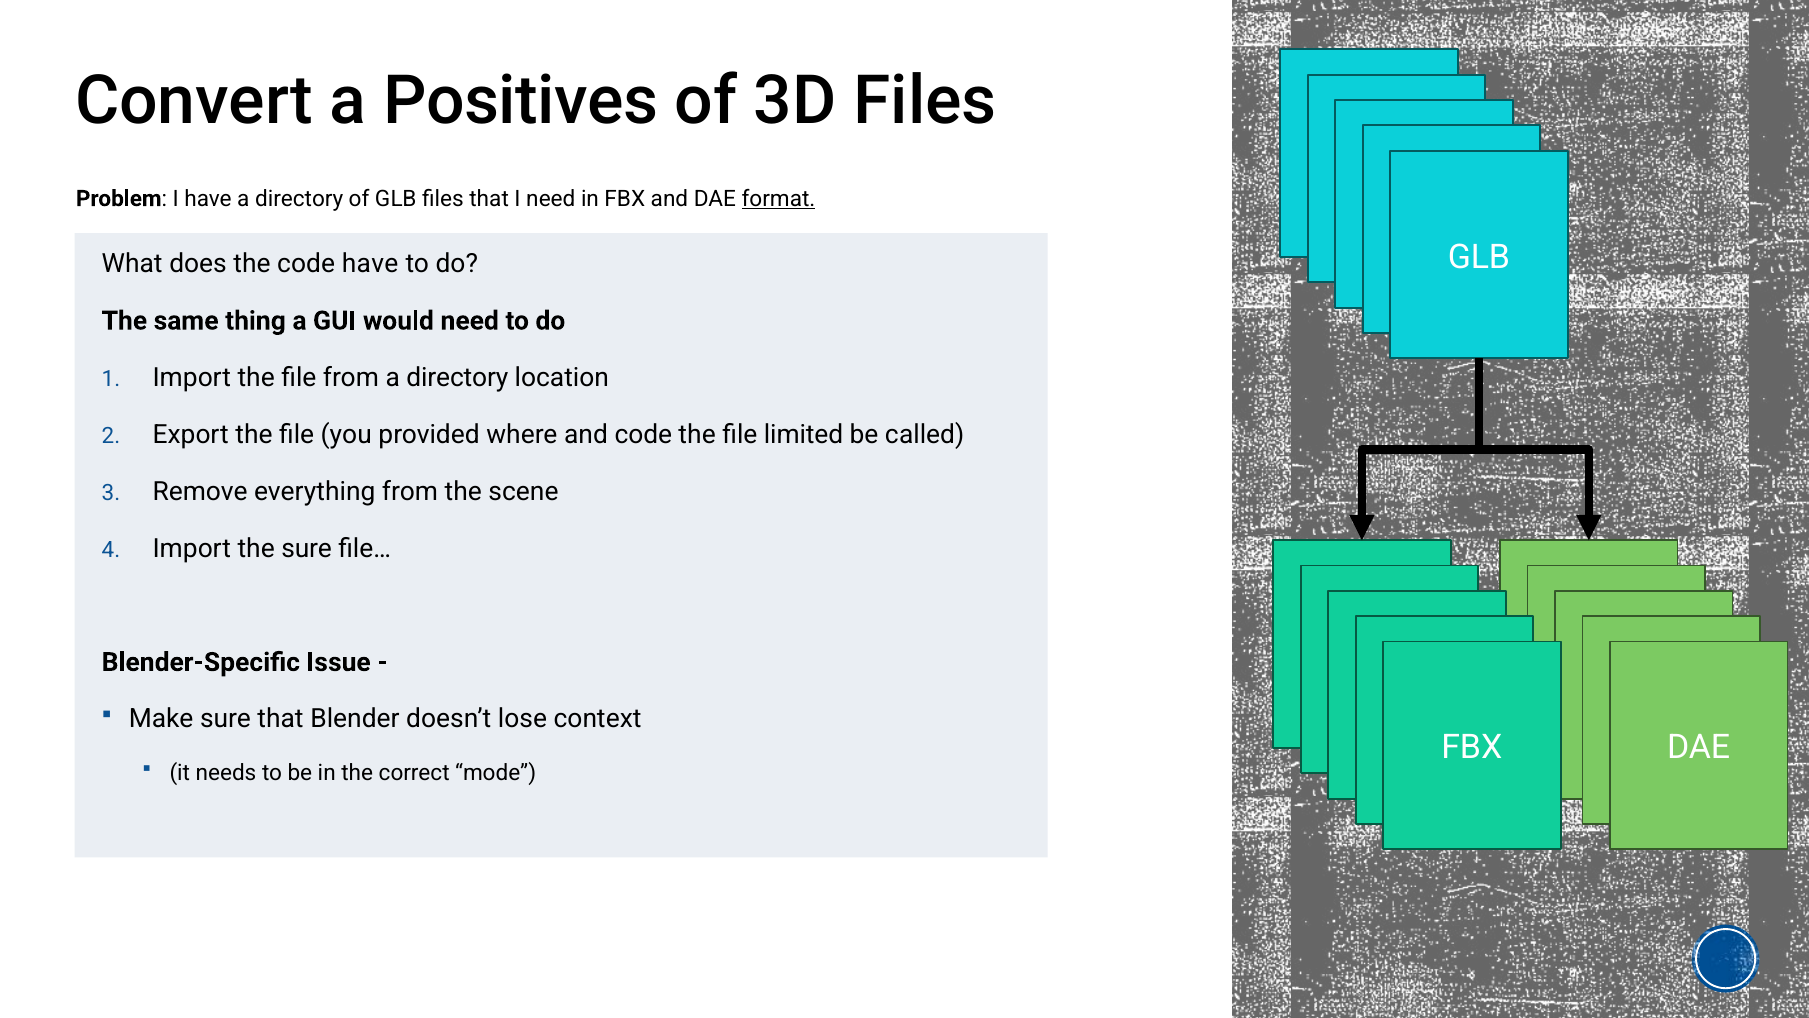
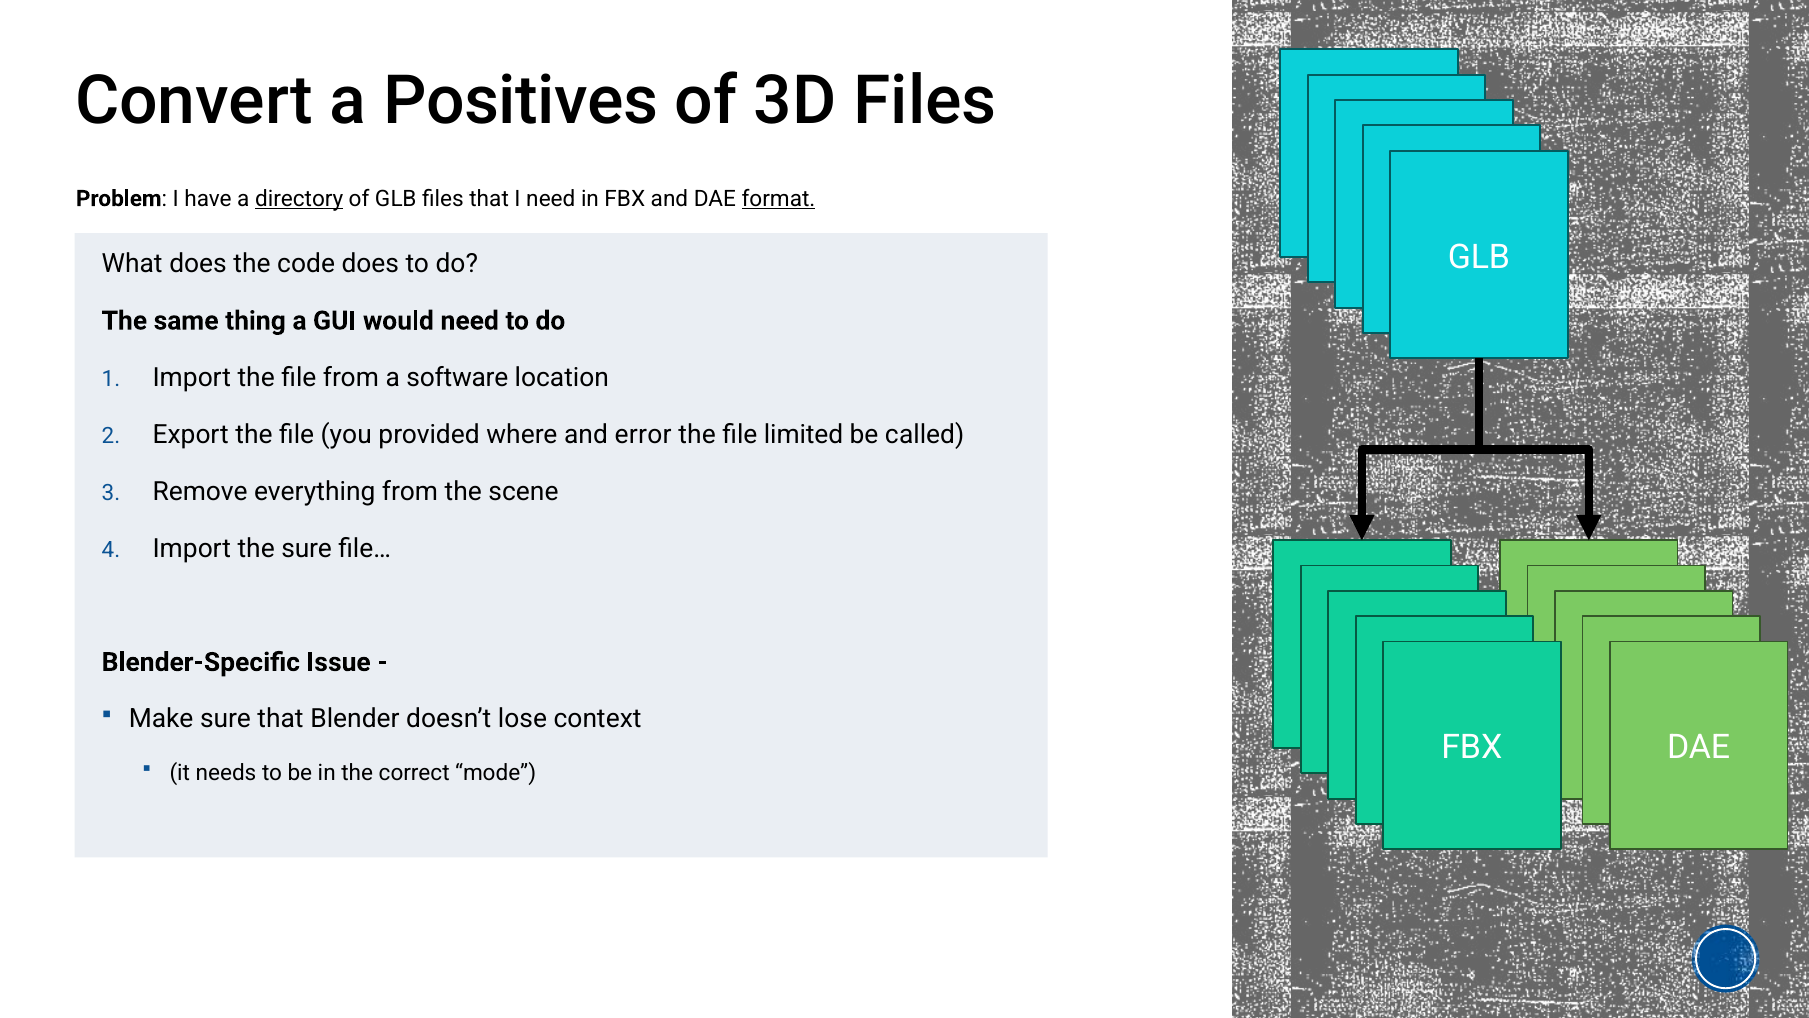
directory underline: none -> present (299, 199)
code have: have -> does (370, 264)
from a directory: directory -> software (457, 378)
and code: code -> error (643, 434)
